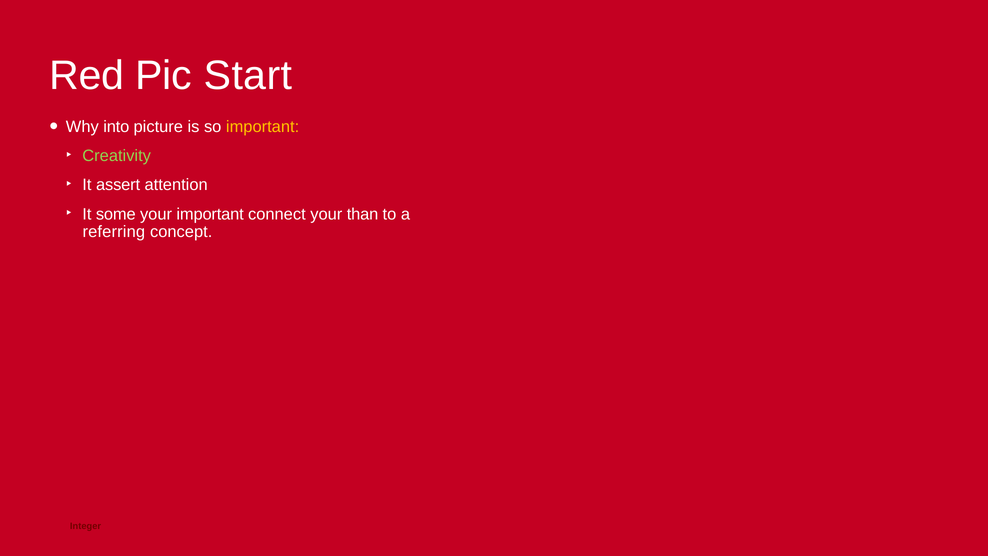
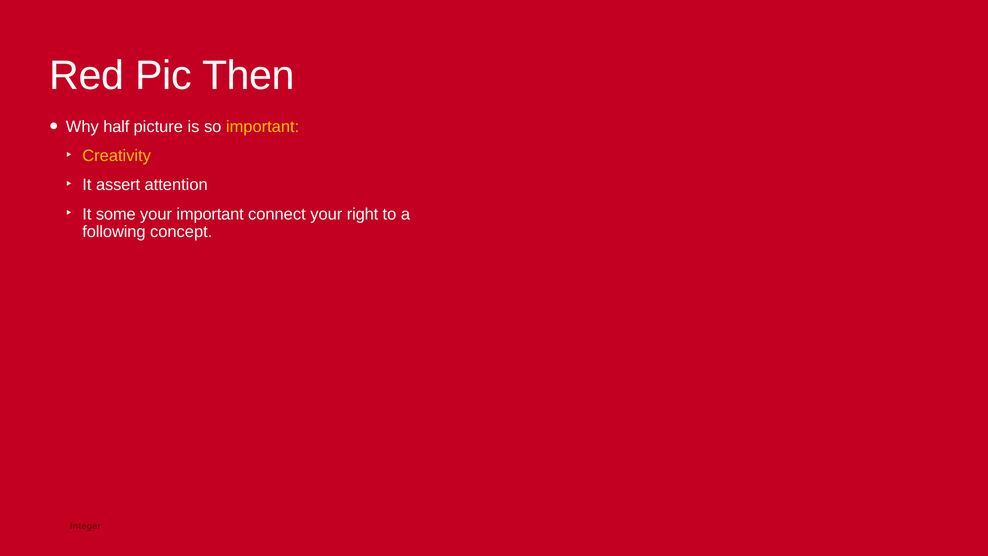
Start: Start -> Then (248, 76)
into: into -> half (116, 127)
Creativity colour: light green -> yellow (117, 156)
than: than -> right (363, 214)
referring: referring -> following (114, 232)
